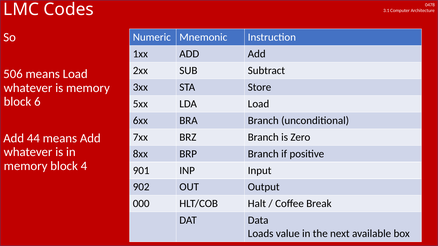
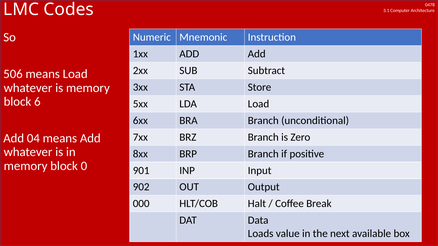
44: 44 -> 04 (33, 139)
4: 4 -> 0 (84, 166)
